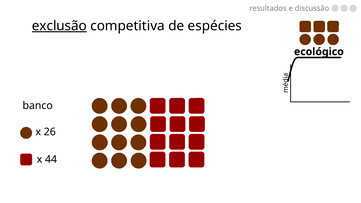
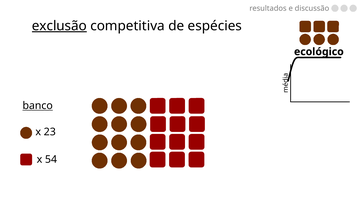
banco underline: none -> present (38, 106)
26: 26 -> 23 (50, 132)
44: 44 -> 54 (51, 160)
